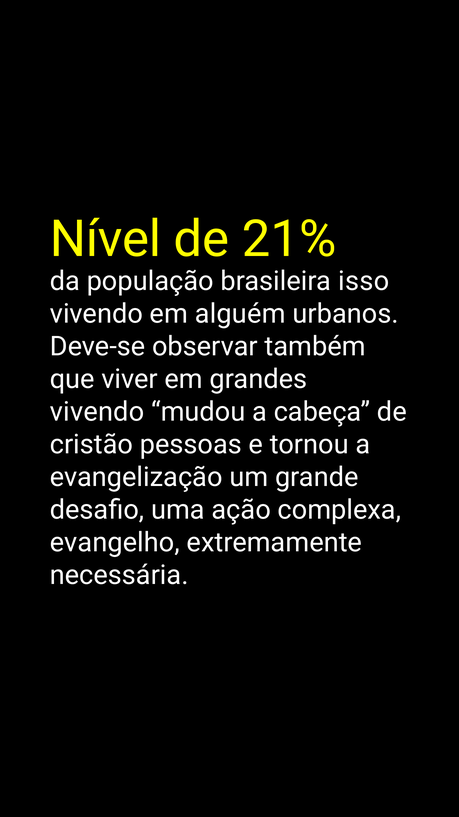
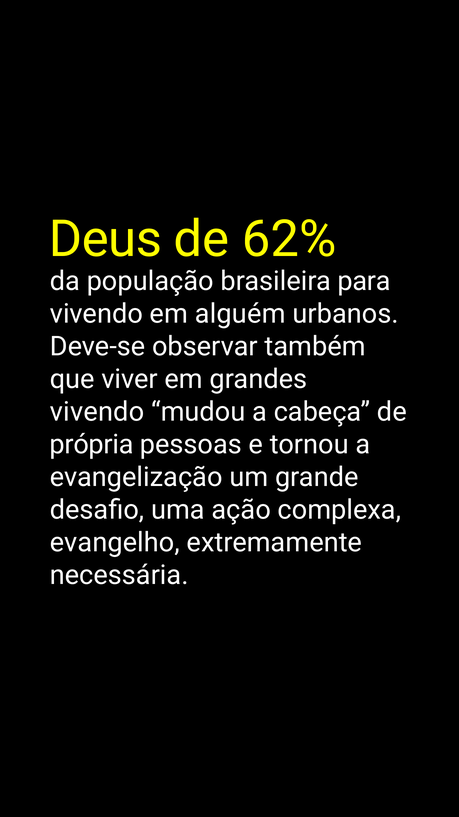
Nível: Nível -> Deus (106, 239)
21%: 21% -> 62% (289, 239)
isso: isso -> para (364, 281)
cristão: cristão -> própria (92, 444)
